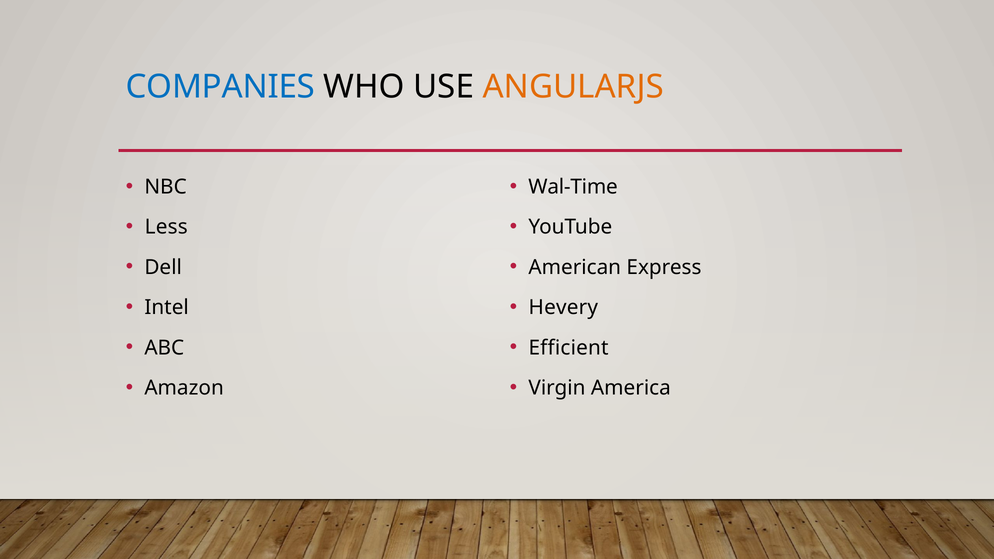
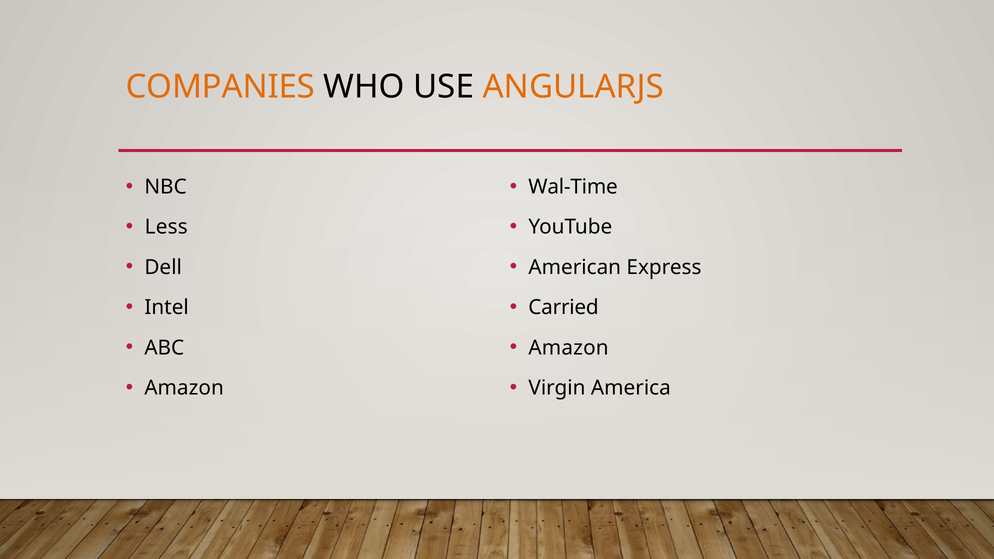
COMPANIES colour: blue -> orange (220, 87)
Hevery: Hevery -> Carried (564, 308)
Efficient: Efficient -> Amazon (569, 348)
